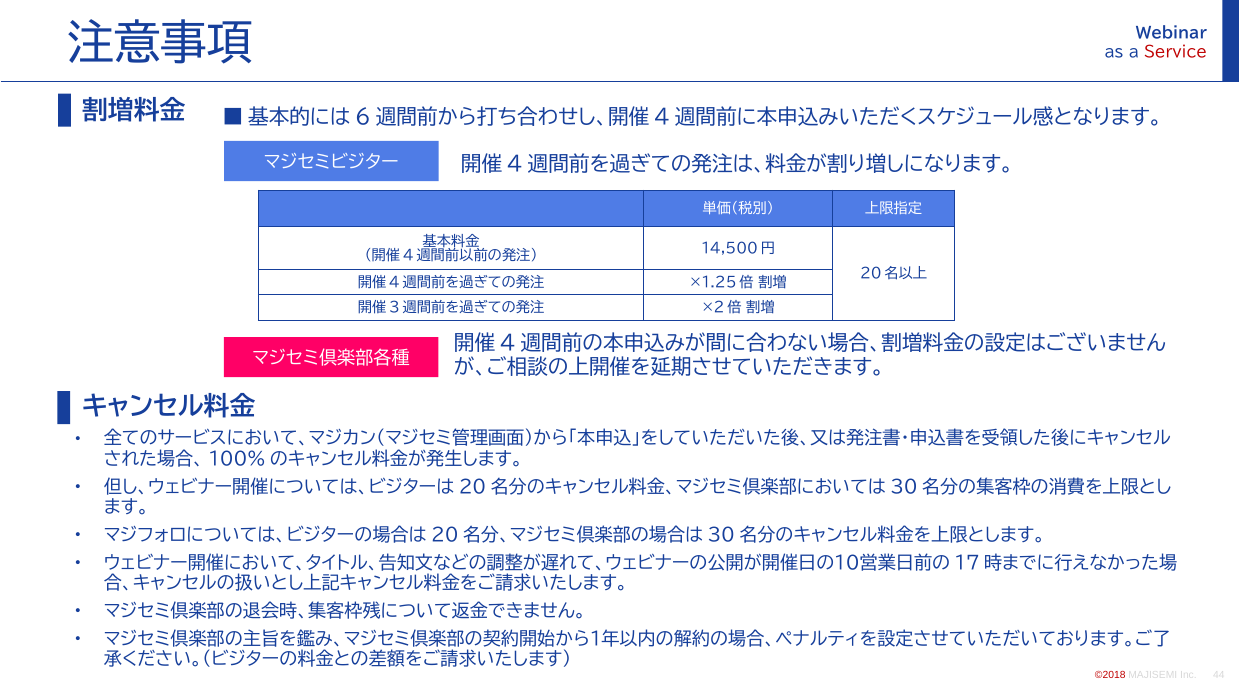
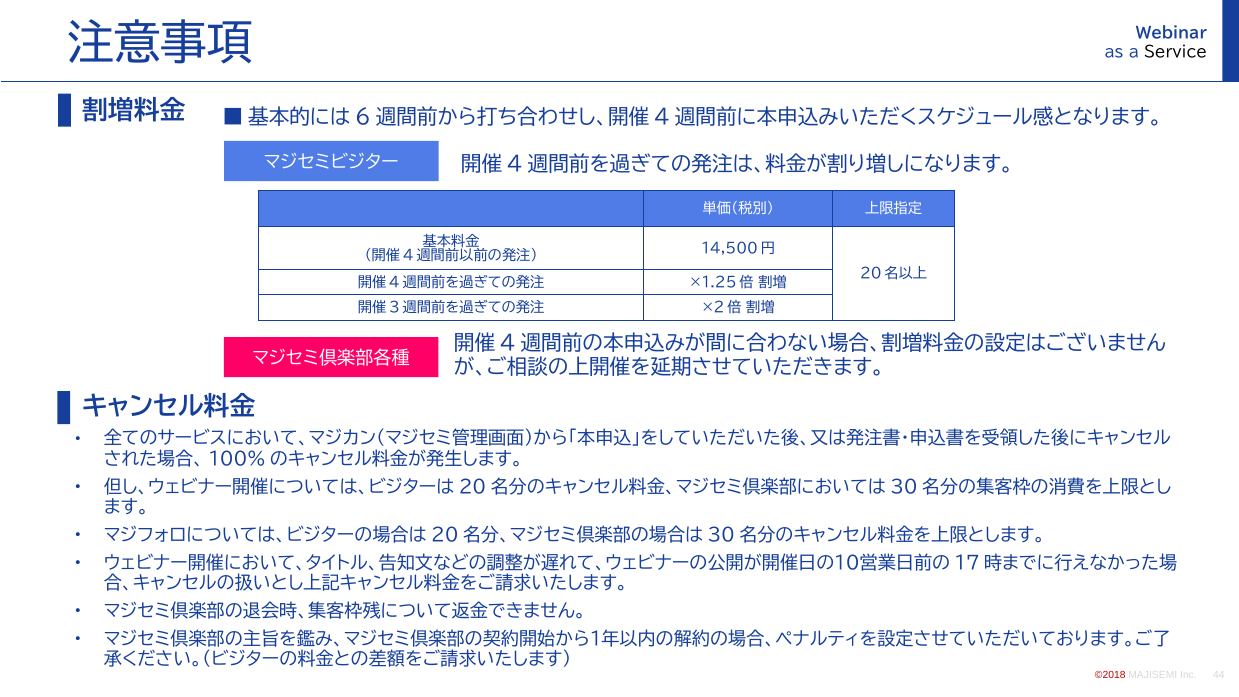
Service colour: red -> black (1176, 53)
